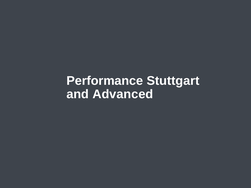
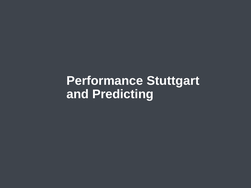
Advanced: Advanced -> Predicting (123, 94)
